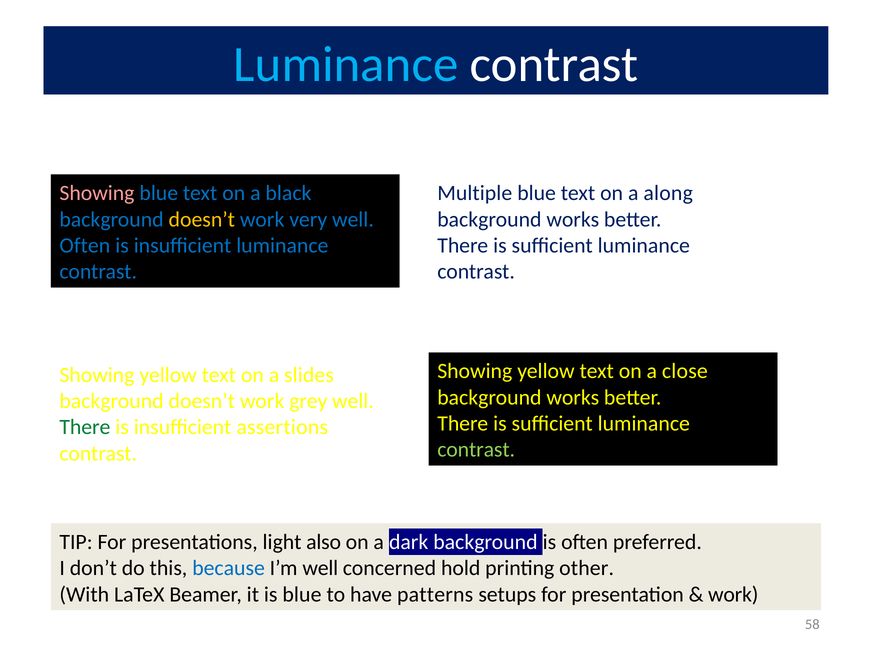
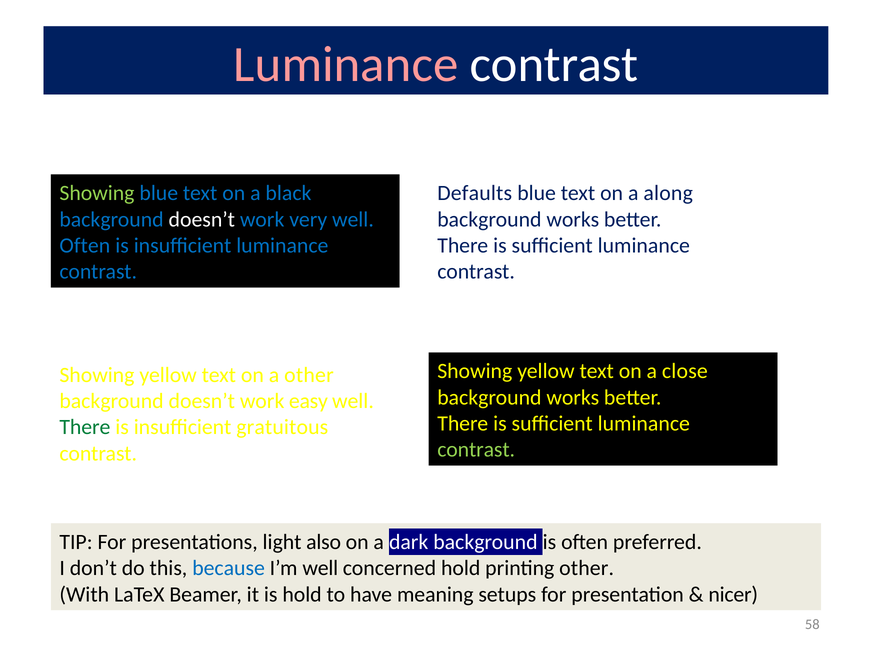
Luminance colour: light blue -> pink (346, 65)
Showing colour: pink -> light green (97, 193)
Multiple: Multiple -> Defaults (475, 193)
doesn’t colour: yellow -> white (202, 219)
a slides: slides -> other (309, 375)
grey: grey -> easy (308, 401)
assertions: assertions -> gratuitous (282, 427)
is blue: blue -> hold (302, 594)
patterns: patterns -> meaning (435, 594)
work: work -> nicer (733, 594)
